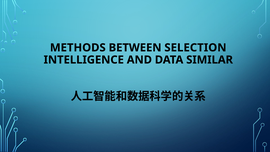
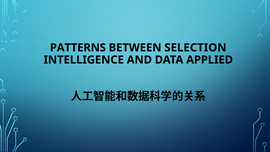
METHODS: METHODS -> PATTERNS (78, 48)
SIMILAR: SIMILAR -> APPLIED (210, 60)
